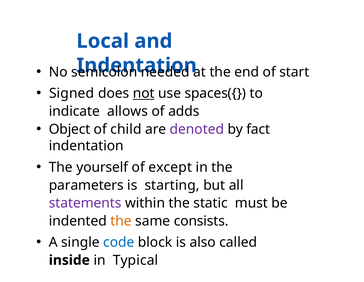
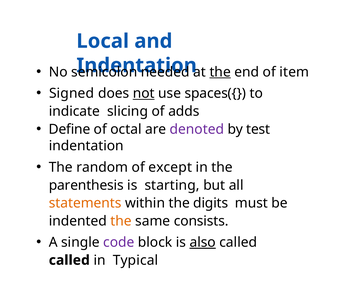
the underline: none -> present (220, 72)
start: start -> item (294, 72)
allows: allows -> slicing (128, 111)
Object: Object -> Define (70, 129)
child: child -> octal (126, 129)
fact: fact -> test (258, 129)
yourself: yourself -> random (102, 167)
parameters: parameters -> parenthesis (86, 185)
statements colour: purple -> orange (85, 203)
static: static -> digits (211, 203)
code colour: blue -> purple (119, 242)
also underline: none -> present (203, 242)
inside: inside -> called (69, 260)
